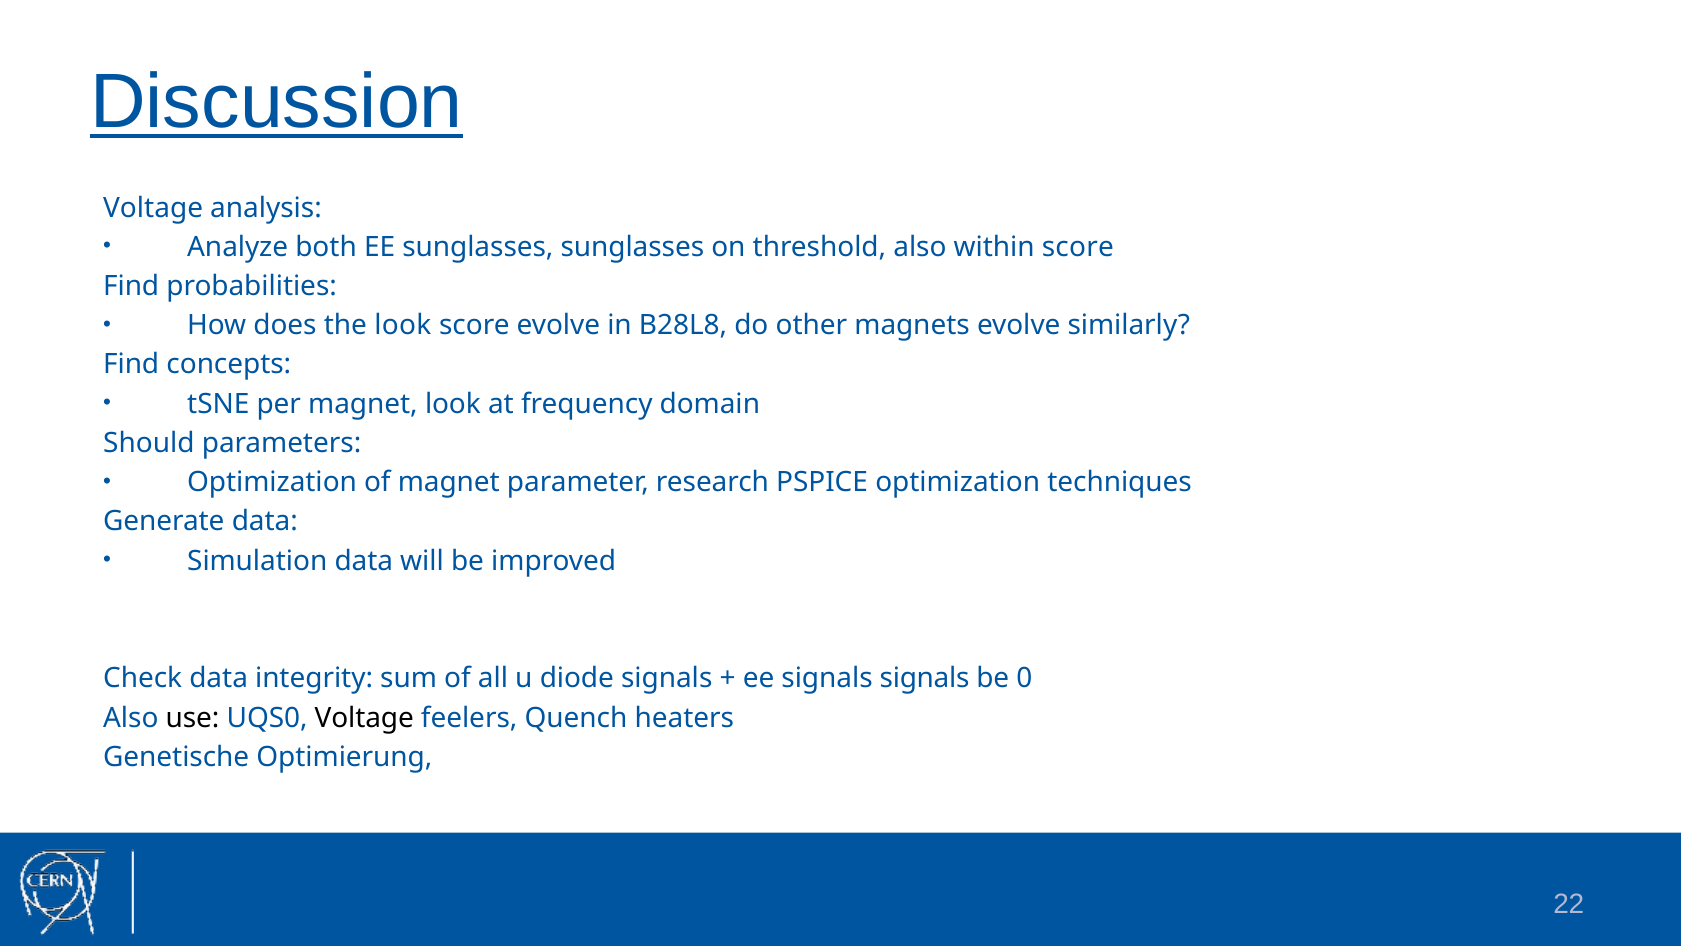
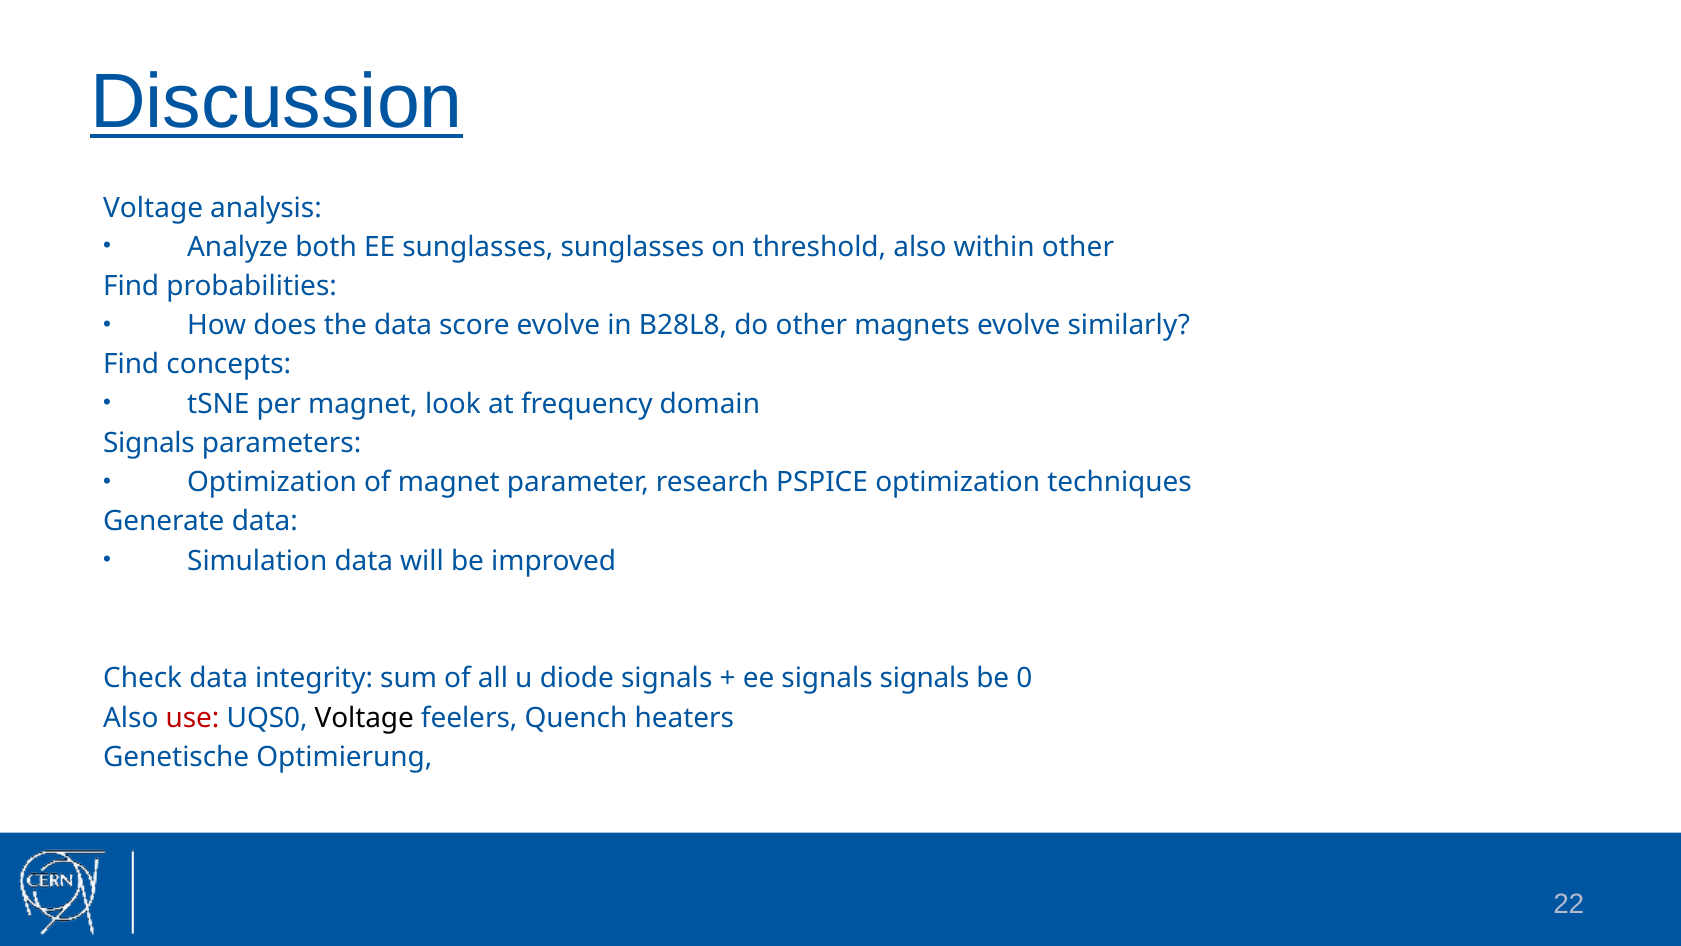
within score: score -> other (1078, 247)
the look: look -> data (403, 325)
Should: Should -> Signals (149, 443)
use colour: black -> red (193, 717)
